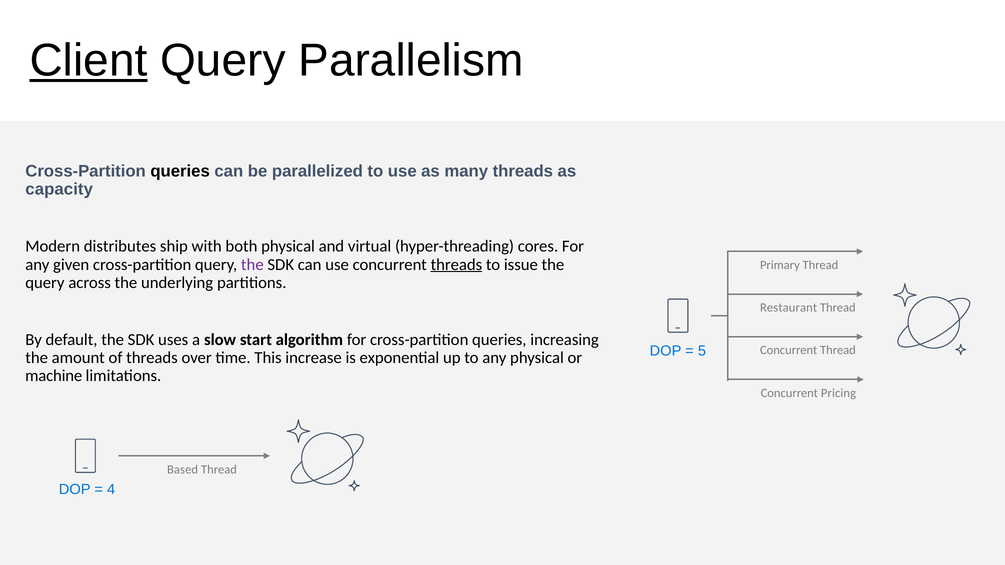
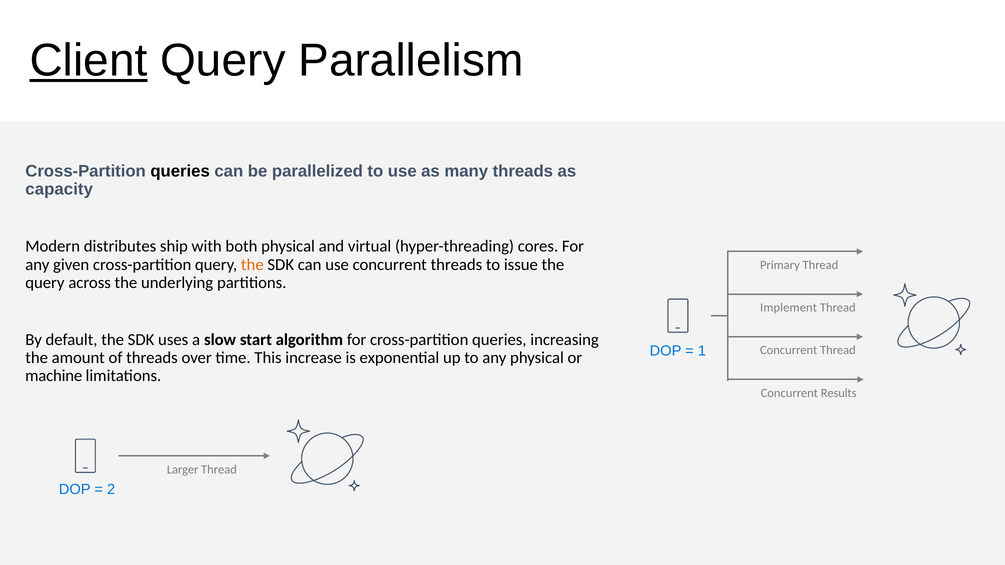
the colour: purple -> orange (252, 265)
threads underline: present -> none (456, 265)
Restaurant: Restaurant -> Implement (789, 308)
5: 5 -> 1 (702, 351)
Pricing: Pricing -> Results (839, 393)
Based: Based -> Larger (183, 470)
4: 4 -> 2 (111, 490)
